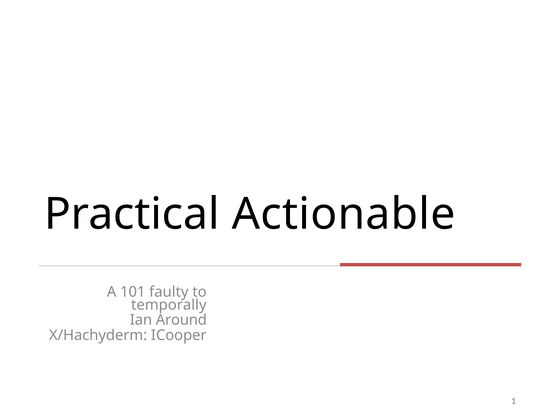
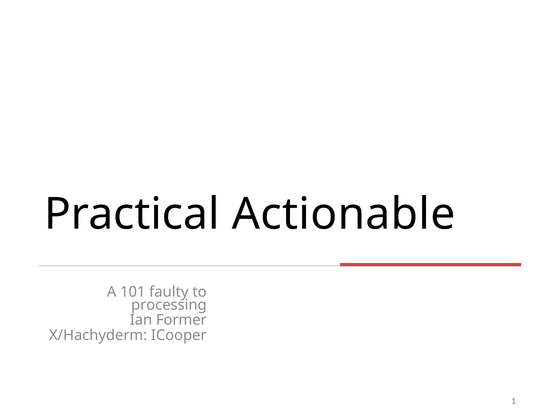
temporally: temporally -> processing (169, 305)
Around: Around -> Former (181, 320)
